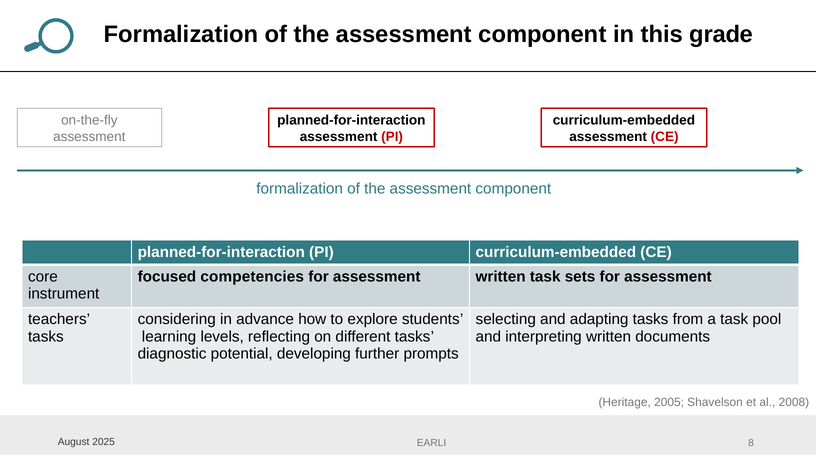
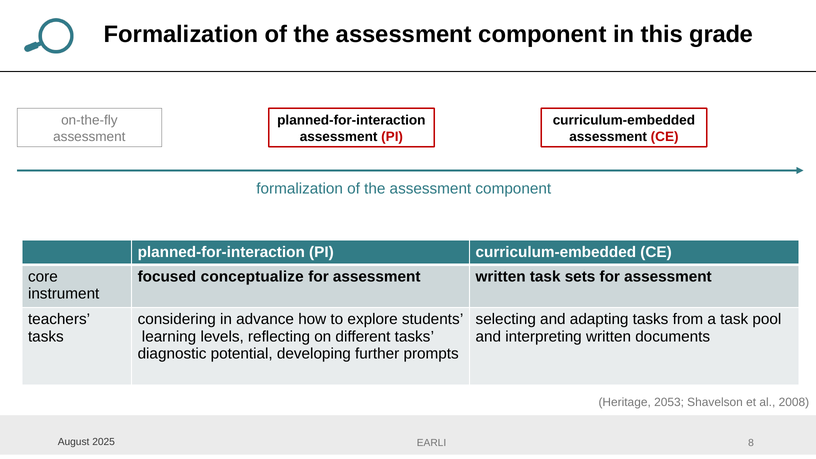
competencies: competencies -> conceptualize (252, 277)
2005: 2005 -> 2053 (669, 402)
